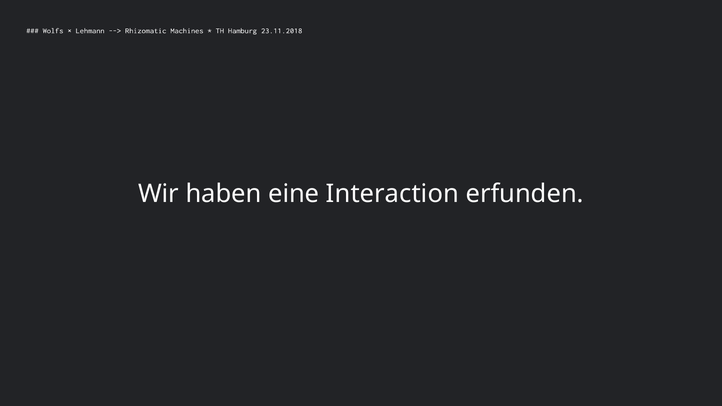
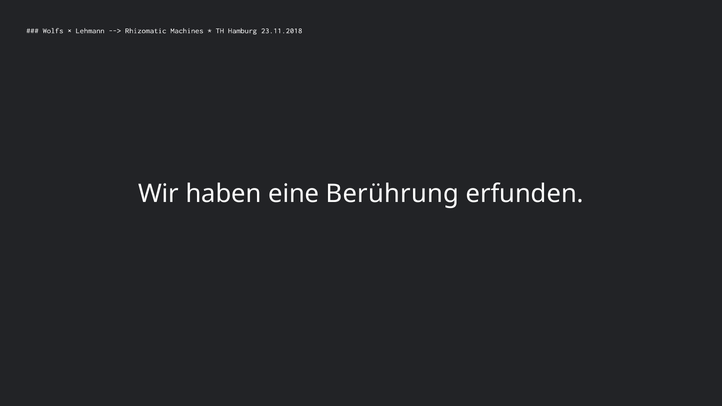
Interaction: Interaction -> Berührung (392, 194)
